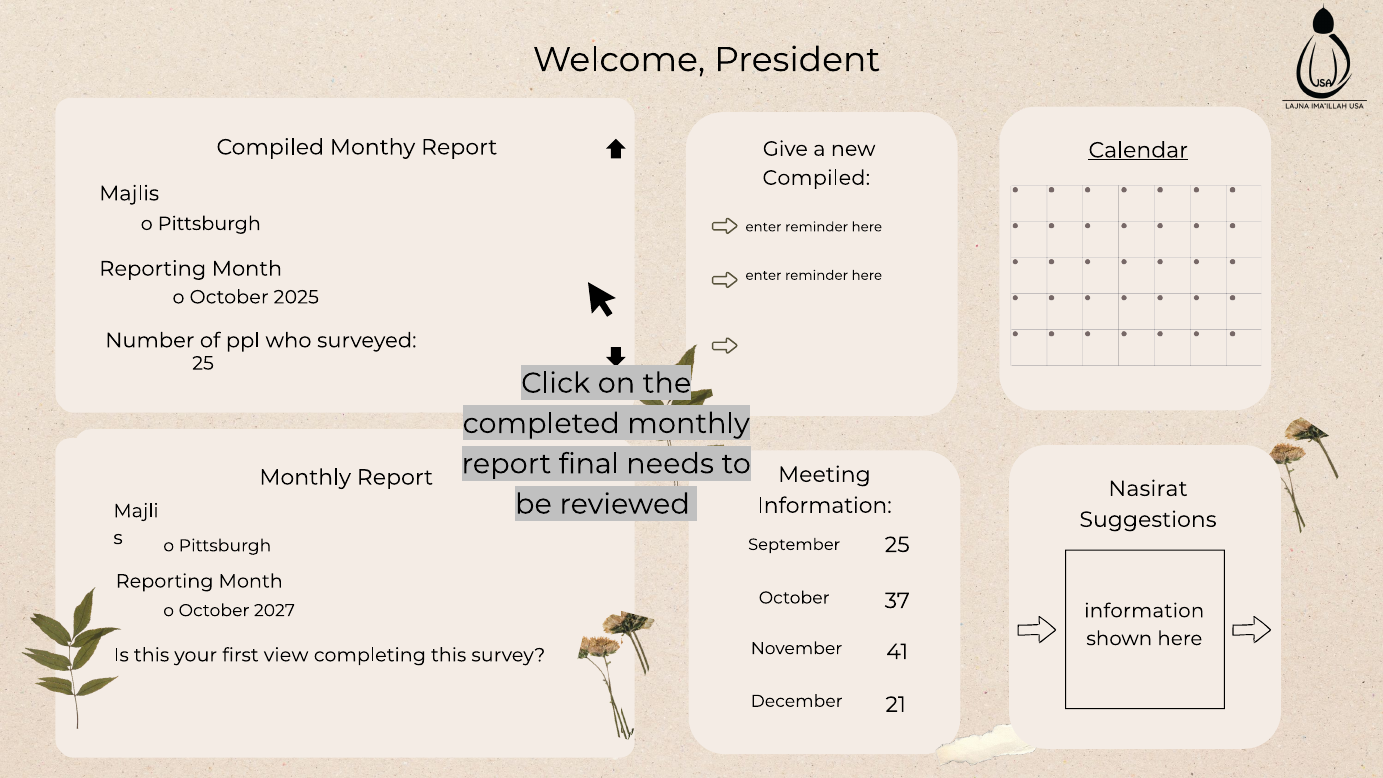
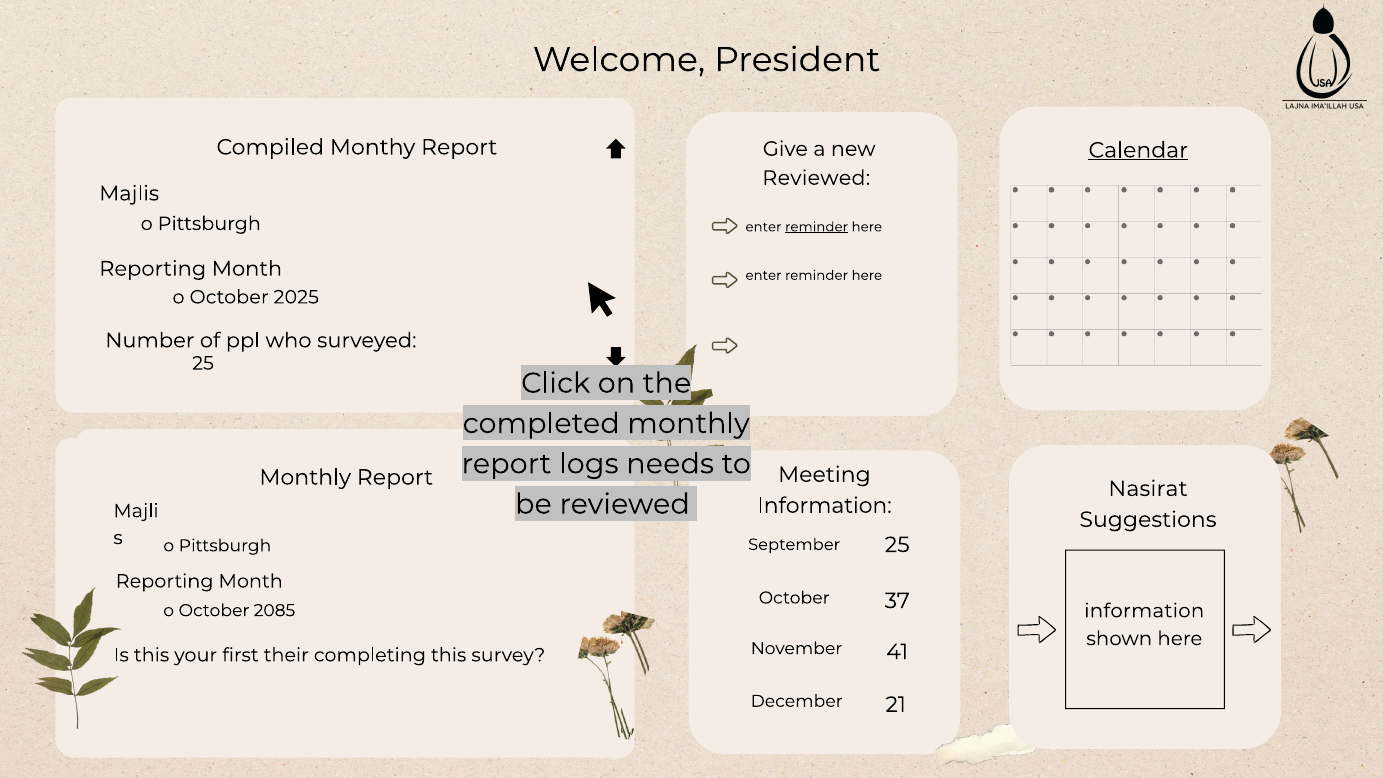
Compiled: Compiled -> Reviewed (816, 178)
reminder underline: none -> present (817, 227)
report final: final -> logs (589, 464)
2027: 2027 -> 2085 (274, 610)
view: view -> their (286, 655)
